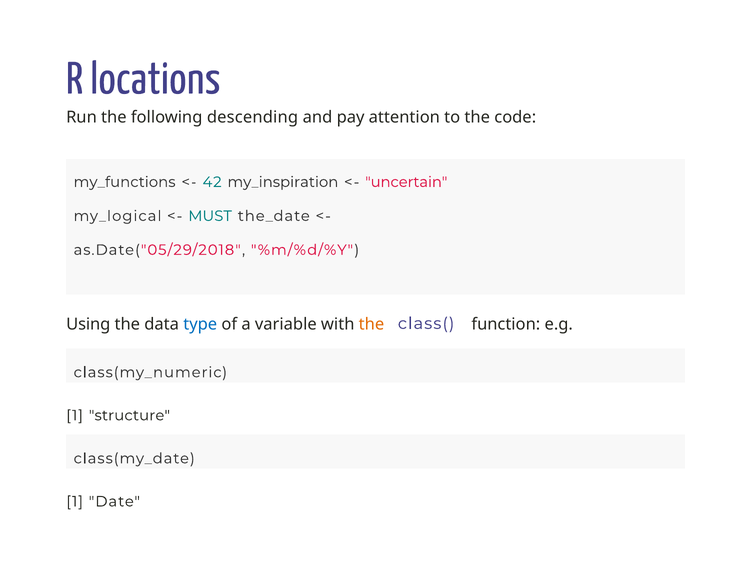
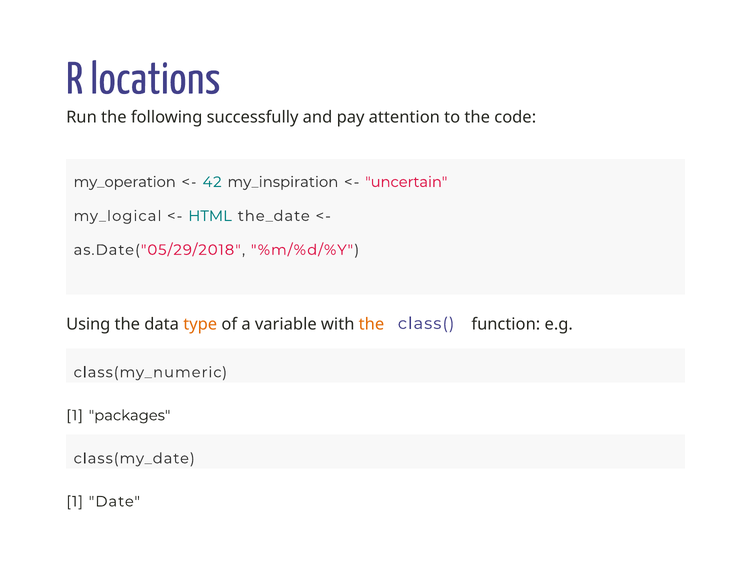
descending: descending -> successfully (253, 117)
my_functions: my_functions -> my_operation (125, 182)
MUST: MUST -> HTML (210, 216)
type colour: blue -> orange (200, 324)
structure: structure -> packages (130, 415)
